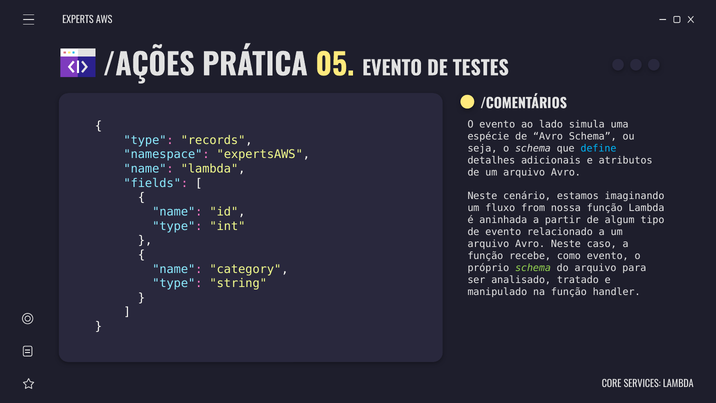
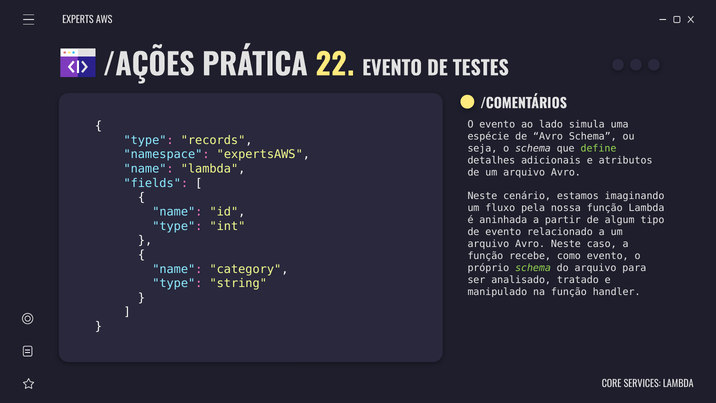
05: 05 -> 22 (335, 65)
define colour: light blue -> light green (598, 148)
from: from -> pela (533, 208)
